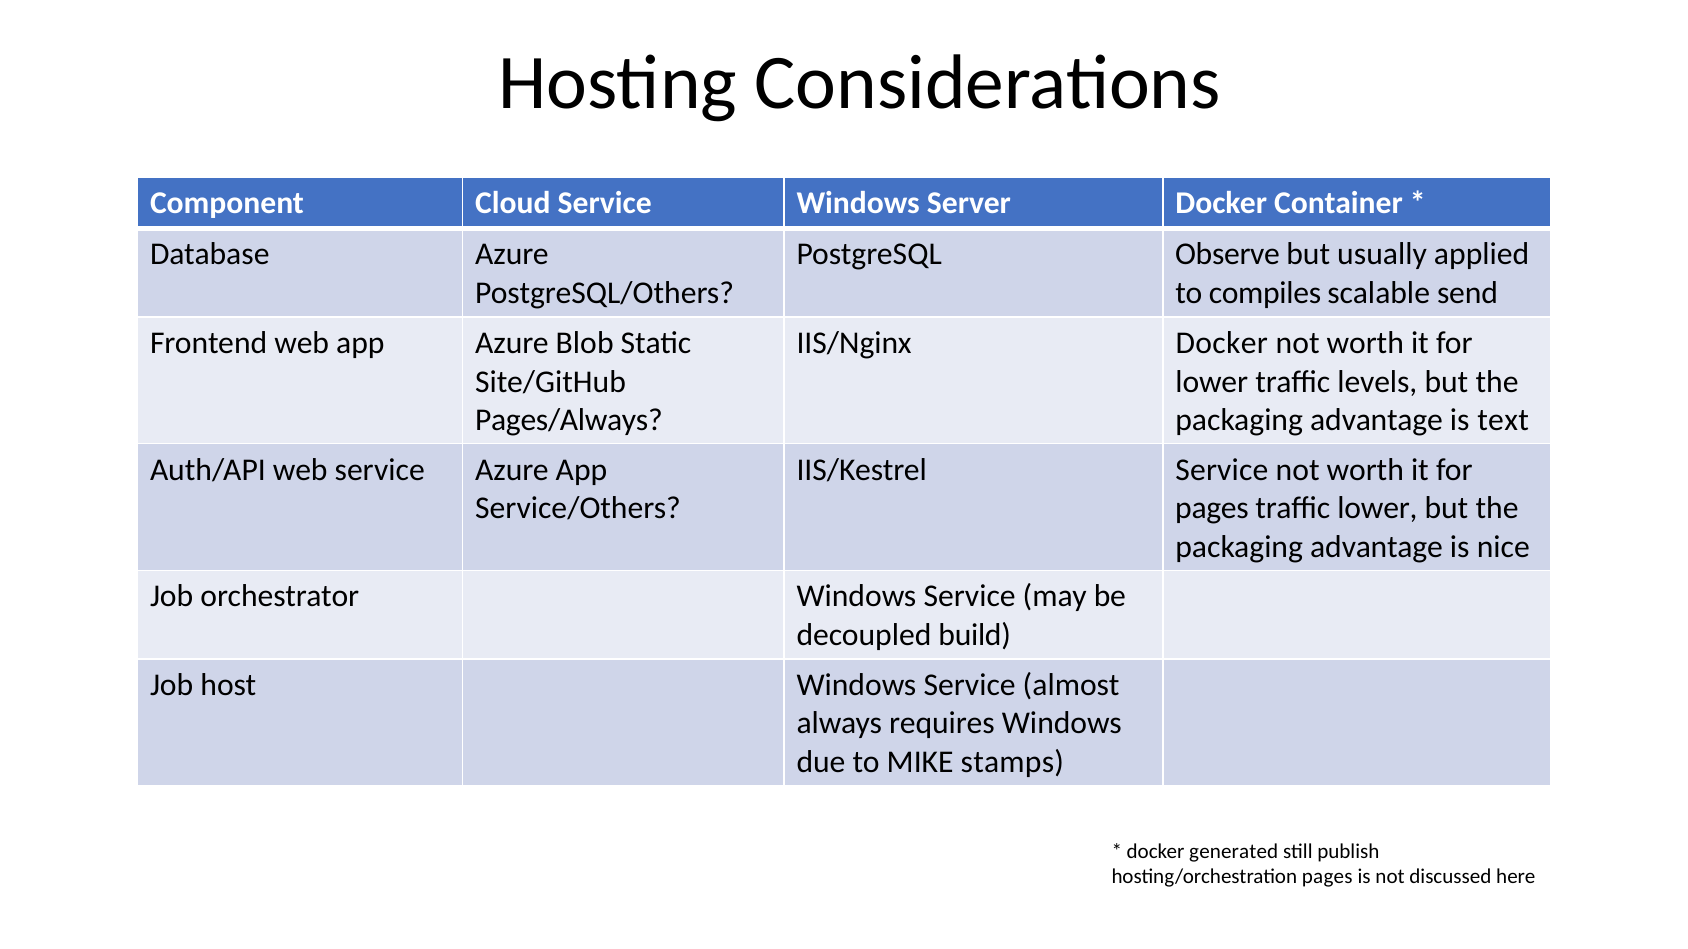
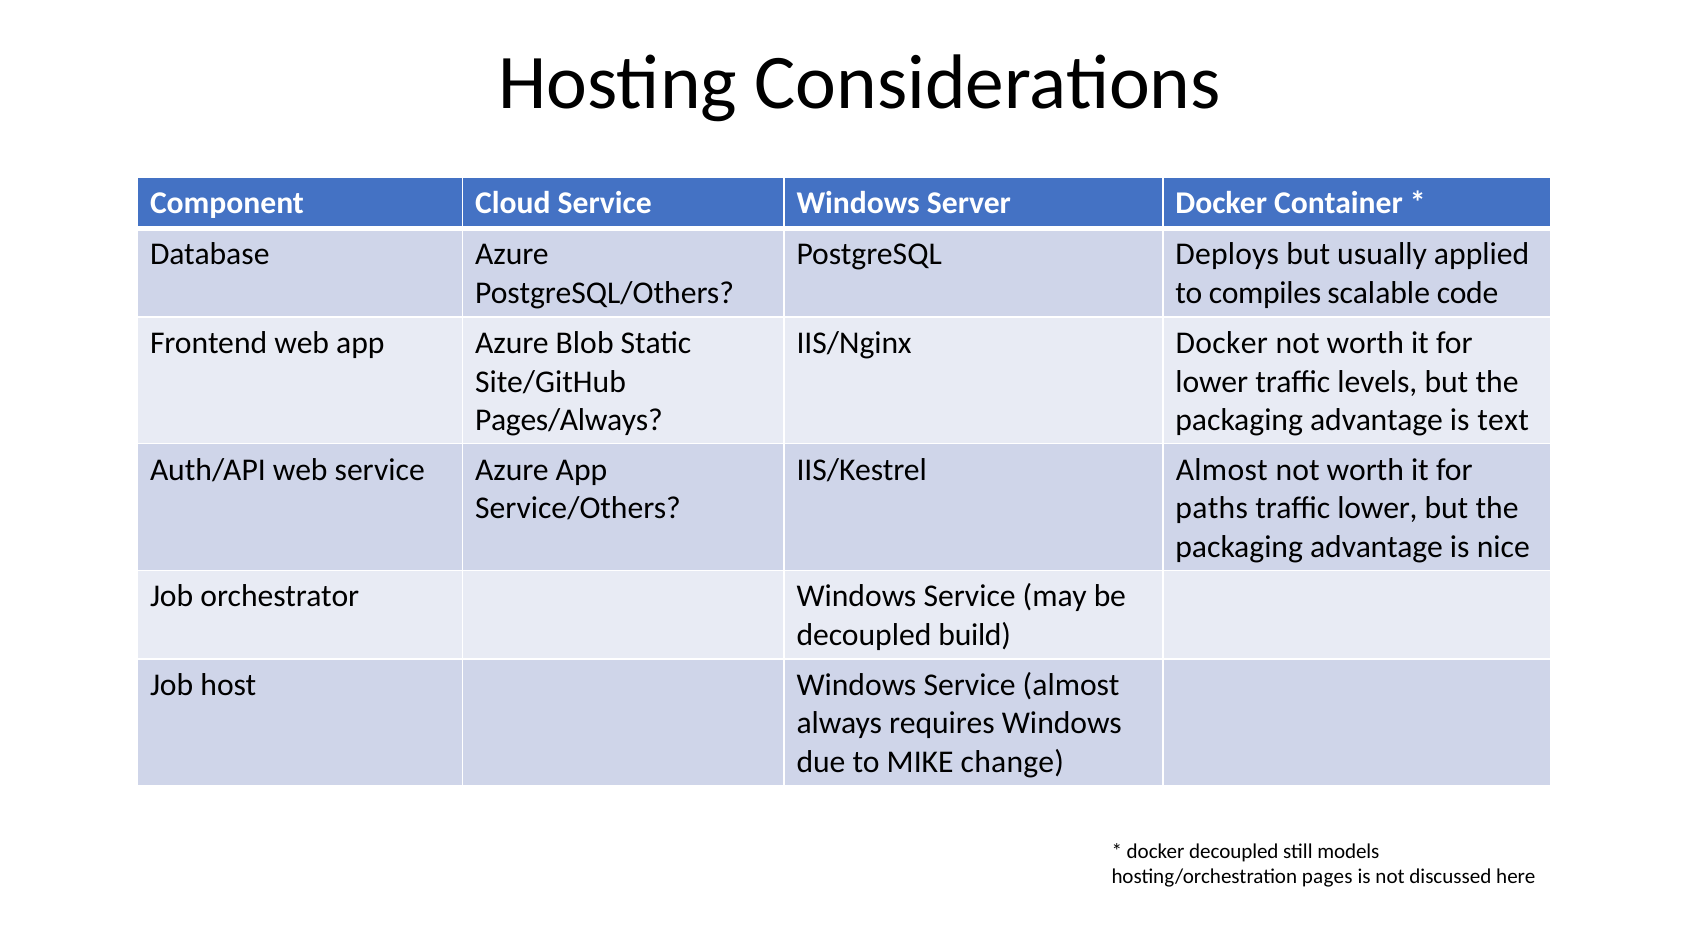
Observe: Observe -> Deploys (1227, 255)
send: send -> code (1468, 293)
IIS/Kestrel Service: Service -> Almost (1222, 470)
pages: pages -> paths (1212, 509)
stamps: stamps -> change (1012, 763)
docker generated: generated -> decoupled (1234, 852)
publish: publish -> models (1348, 852)
